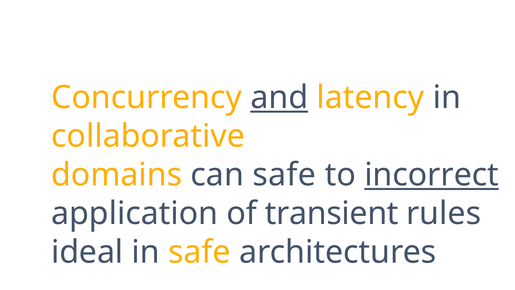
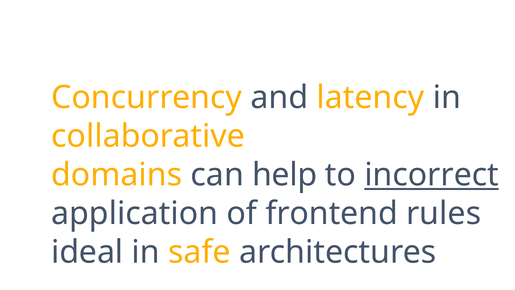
and underline: present -> none (279, 98)
can safe: safe -> help (285, 175)
transient: transient -> frontend (332, 213)
